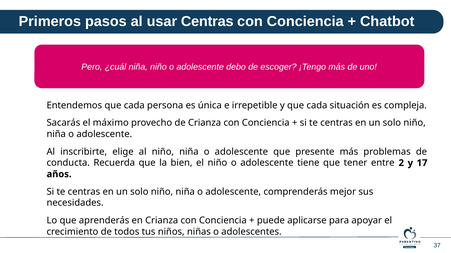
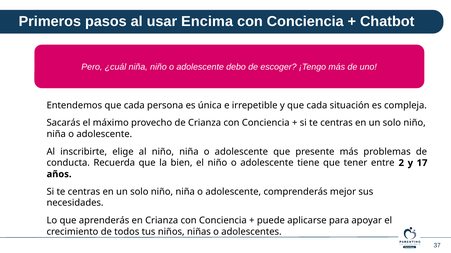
usar Centras: Centras -> Encima (207, 22)
